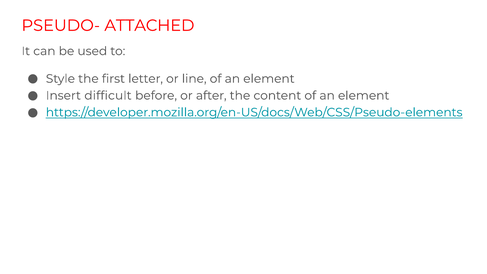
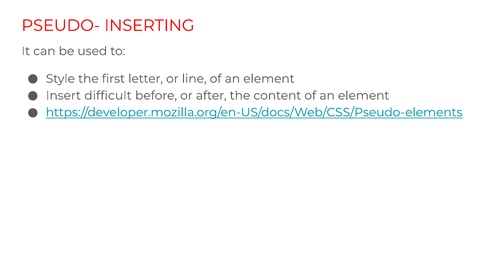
ATTACHED: ATTACHED -> INSERTING (149, 25)
